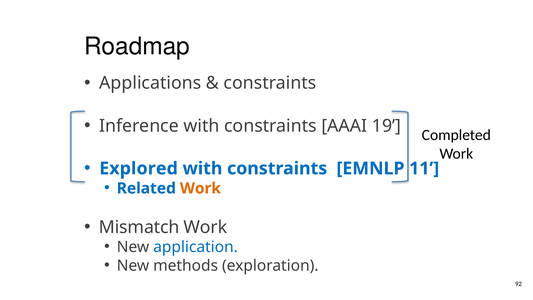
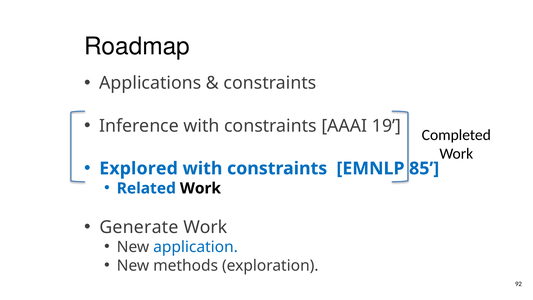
11: 11 -> 85 (424, 168)
Work colour: orange -> black (200, 188)
Mismatch: Mismatch -> Generate (139, 227)
